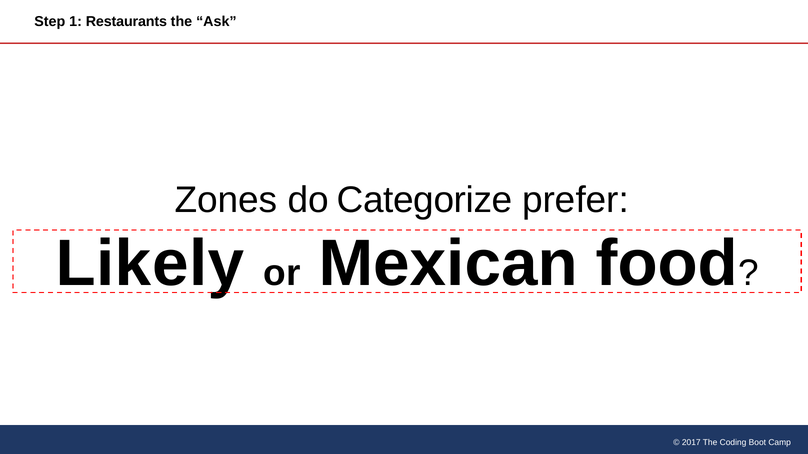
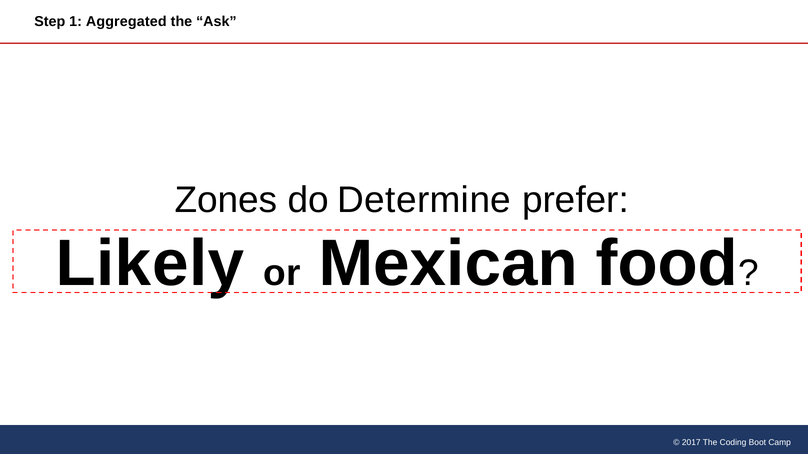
Restaurants: Restaurants -> Aggregated (126, 22)
Categorize: Categorize -> Determine (424, 200)
